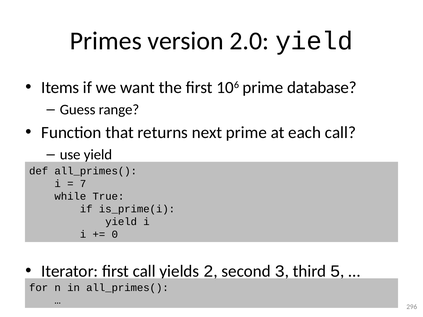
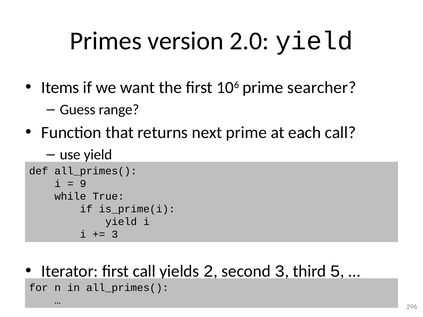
database: database -> searcher (322, 88)
7: 7 -> 9 (83, 184)
0: 0 -> 3 (115, 235)
